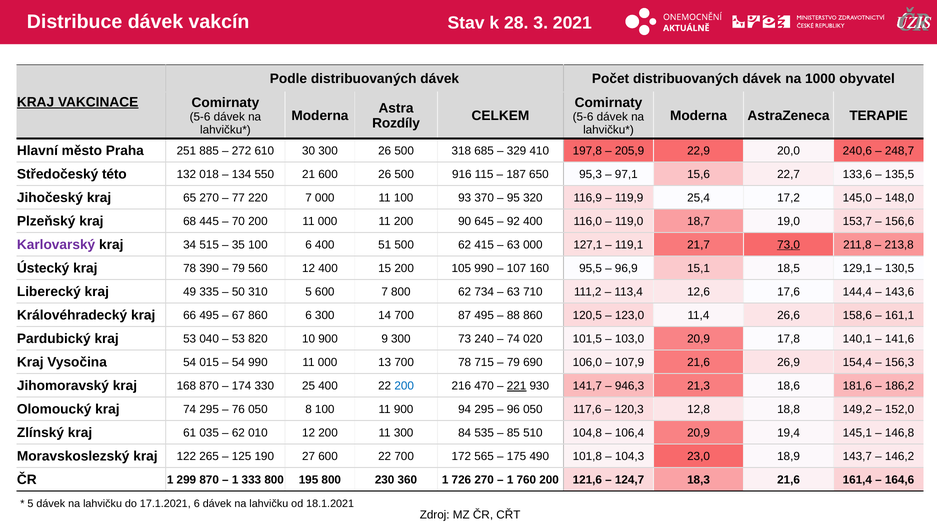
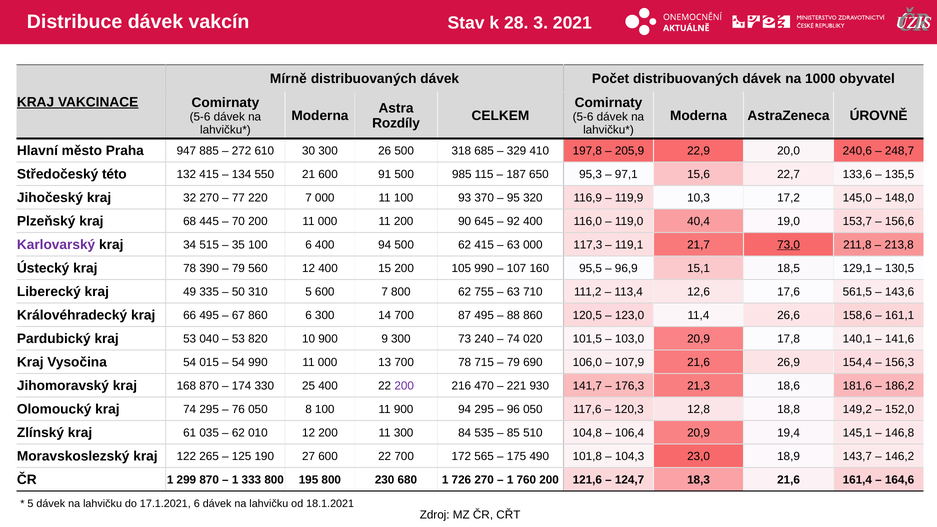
Podle: Podle -> Mírně (288, 79)
TERAPIE: TERAPIE -> ÚROVNĚ (879, 116)
251: 251 -> 947 (186, 151)
132 018: 018 -> 415 (209, 174)
600 26: 26 -> 91 (385, 174)
916: 916 -> 985 (462, 174)
65: 65 -> 32 (190, 198)
25,4: 25,4 -> 10,3 (699, 198)
18,7: 18,7 -> 40,4 (699, 221)
400 51: 51 -> 94 (385, 245)
127,1: 127,1 -> 117,3 (588, 245)
734: 734 -> 755 (484, 292)
144,4: 144,4 -> 561,5 (857, 292)
200 colour: blue -> purple (404, 386)
221 underline: present -> none (517, 386)
946,3: 946,3 -> 176,3 (630, 386)
360: 360 -> 680 (407, 480)
